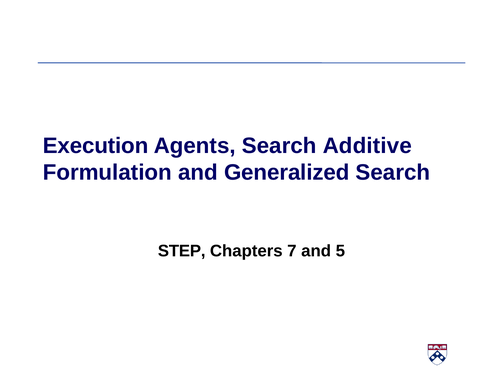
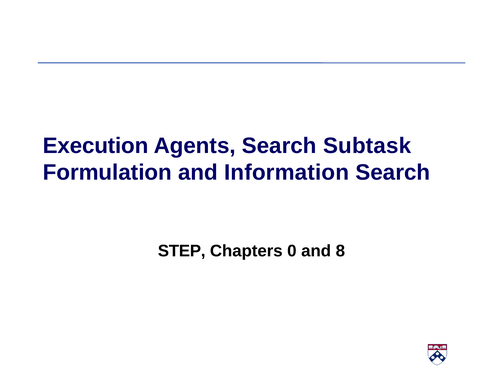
Additive: Additive -> Subtask (367, 146)
Generalized: Generalized -> Information (287, 173)
7: 7 -> 0 (292, 251)
5: 5 -> 8 (340, 251)
